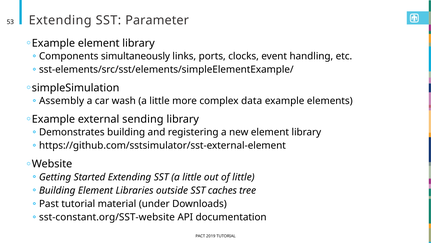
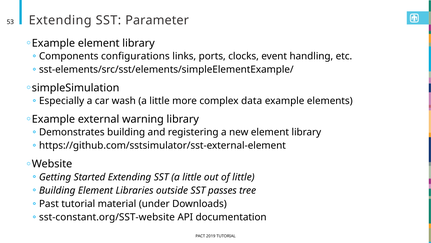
simultaneously: simultaneously -> configurations (135, 56)
Assembly: Assembly -> Especially (62, 101)
sending: sending -> warning (143, 119)
caches: caches -> passes (222, 190)
